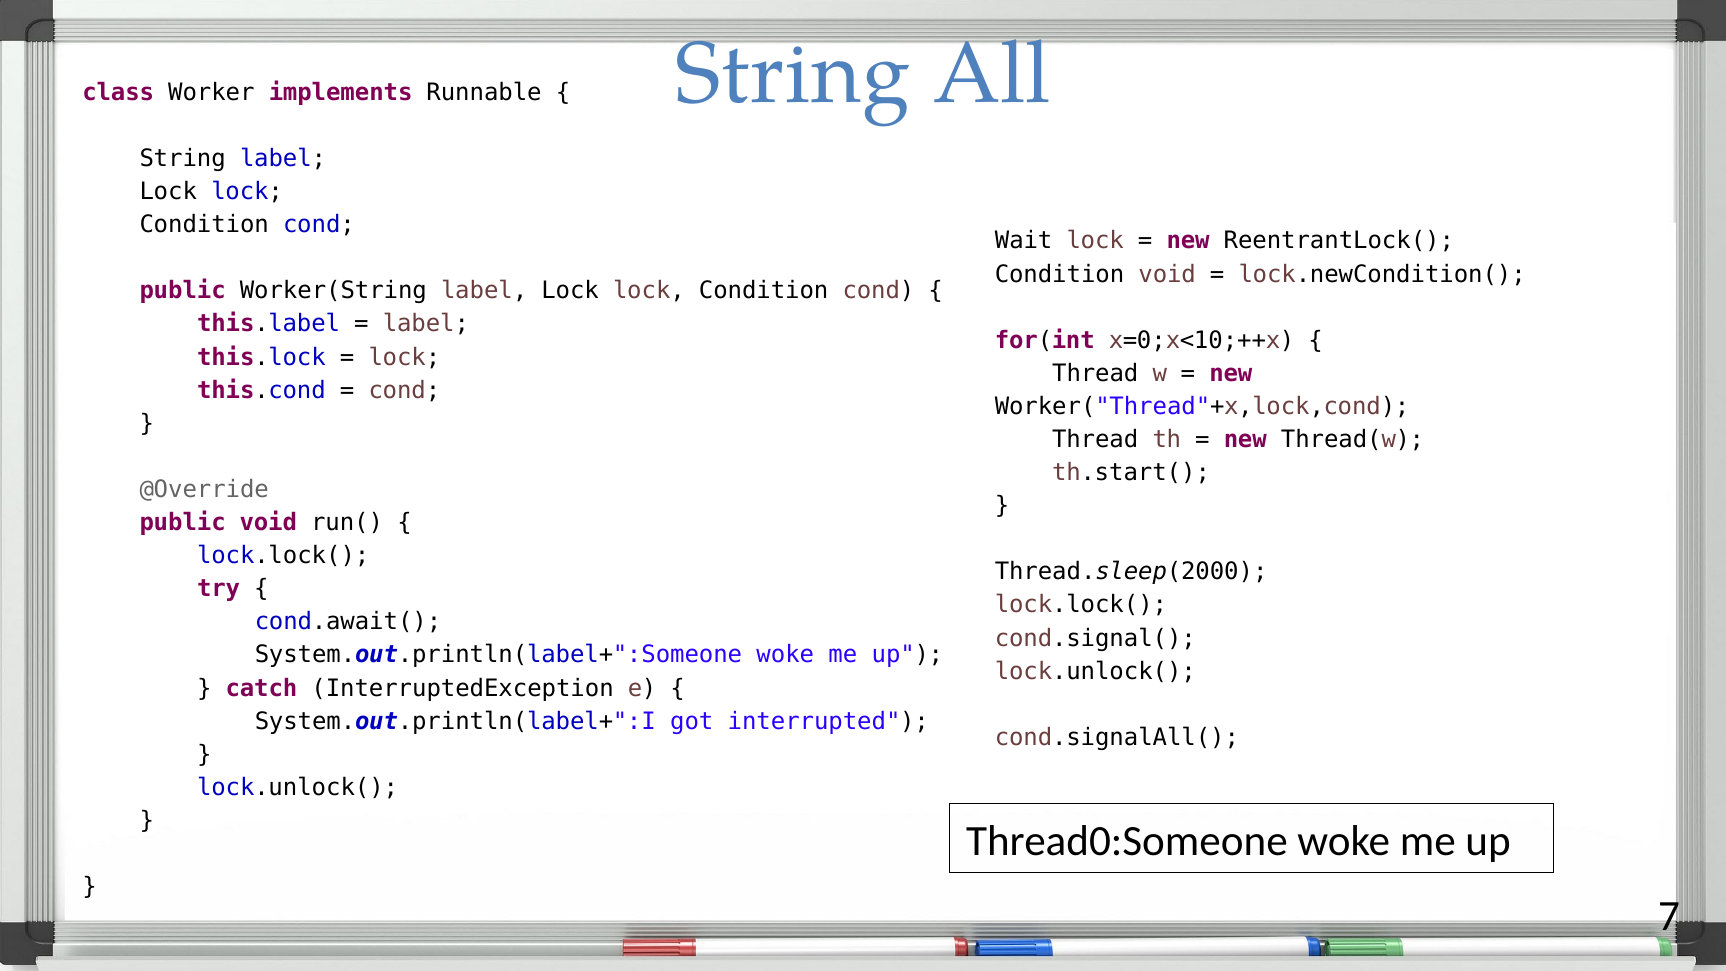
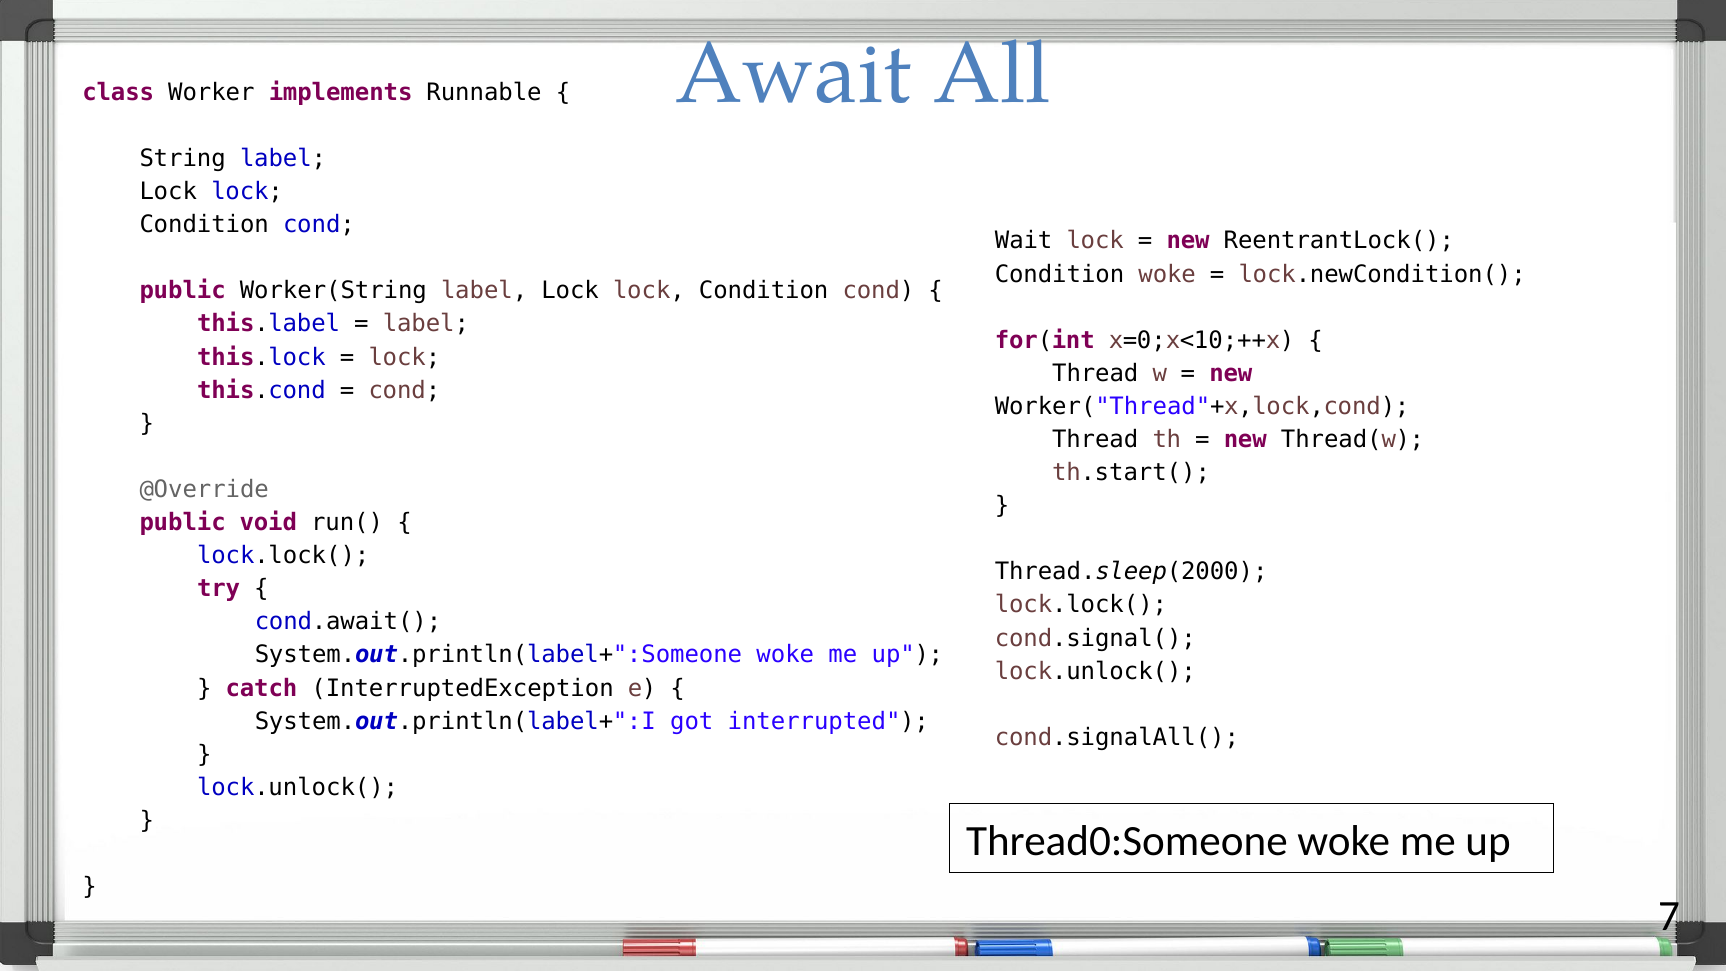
String: String -> Await (793, 74)
Condition void: void -> woke (1167, 274)
